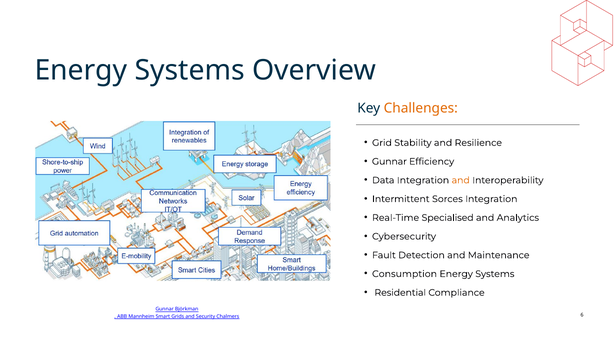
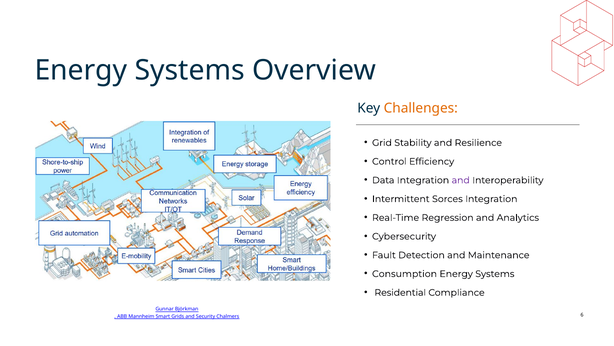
Gunnar: Gunnar -> Control (389, 161)
and colour: orange -> purple (461, 180)
Specialised: Specialised -> Regression (448, 217)
